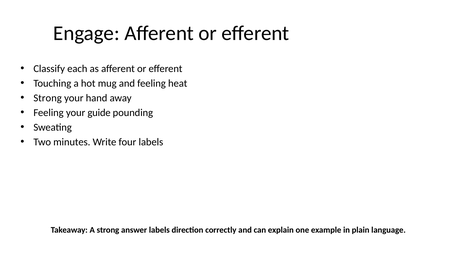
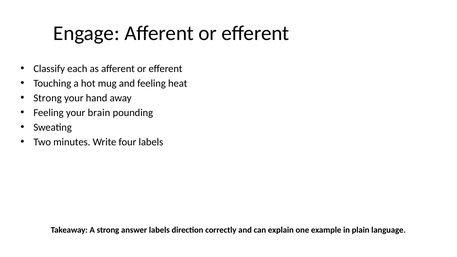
guide: guide -> brain (99, 113)
